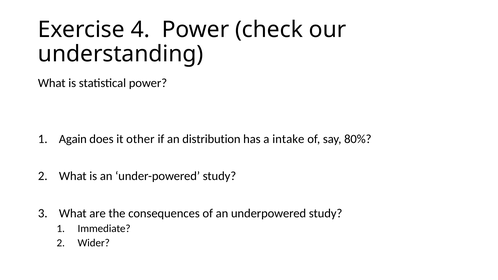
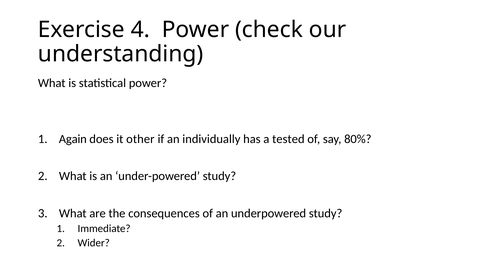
distribution: distribution -> individually (211, 139)
intake: intake -> tested (288, 139)
